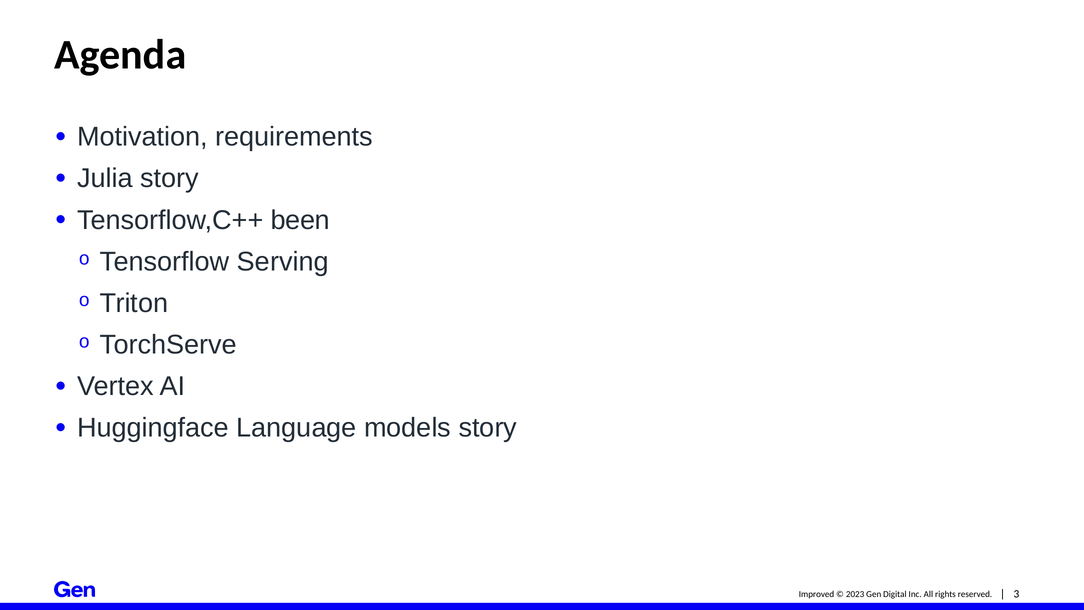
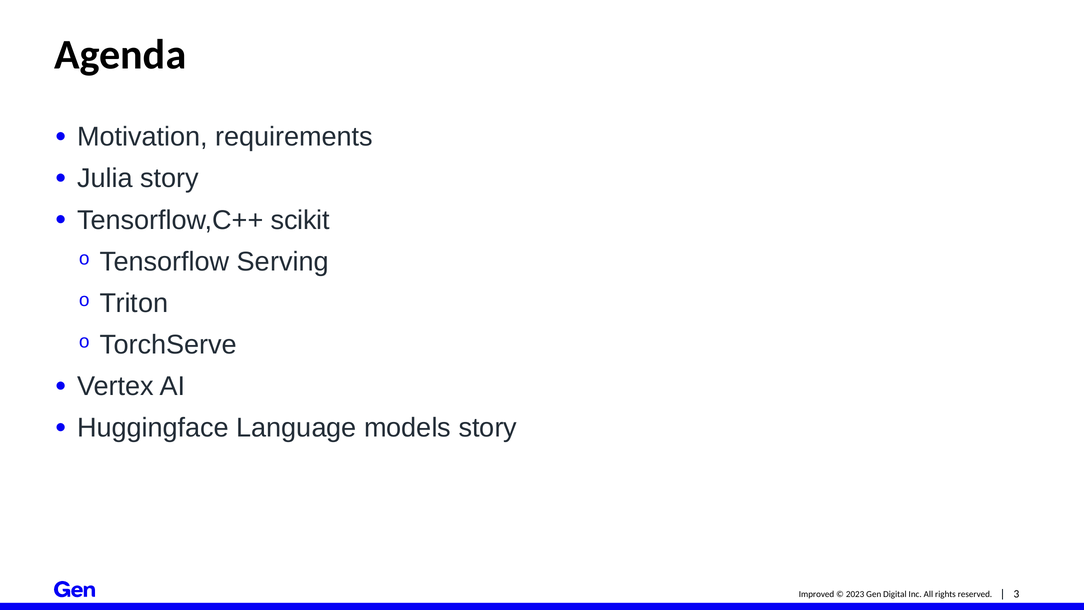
been: been -> scikit (300, 220)
